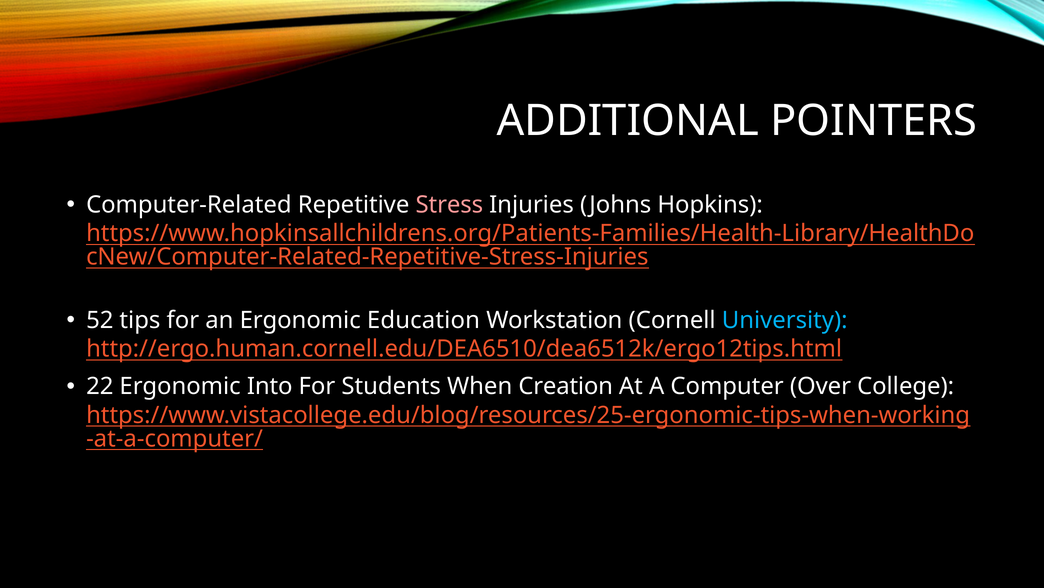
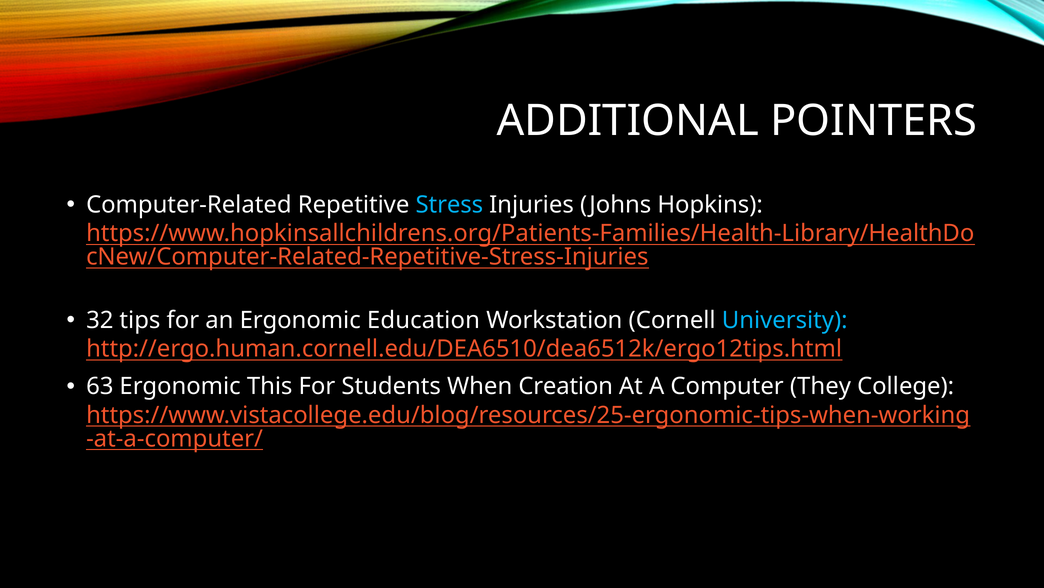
Stress colour: pink -> light blue (449, 205)
52: 52 -> 32 (100, 320)
22: 22 -> 63 (100, 386)
Into: Into -> This (270, 386)
Over: Over -> They (820, 386)
